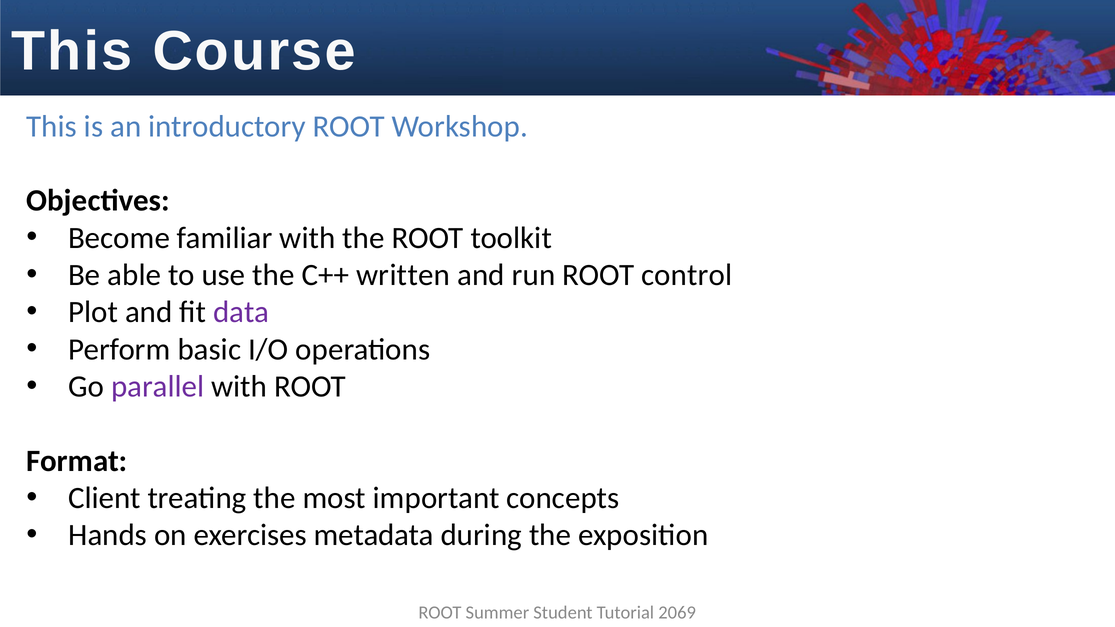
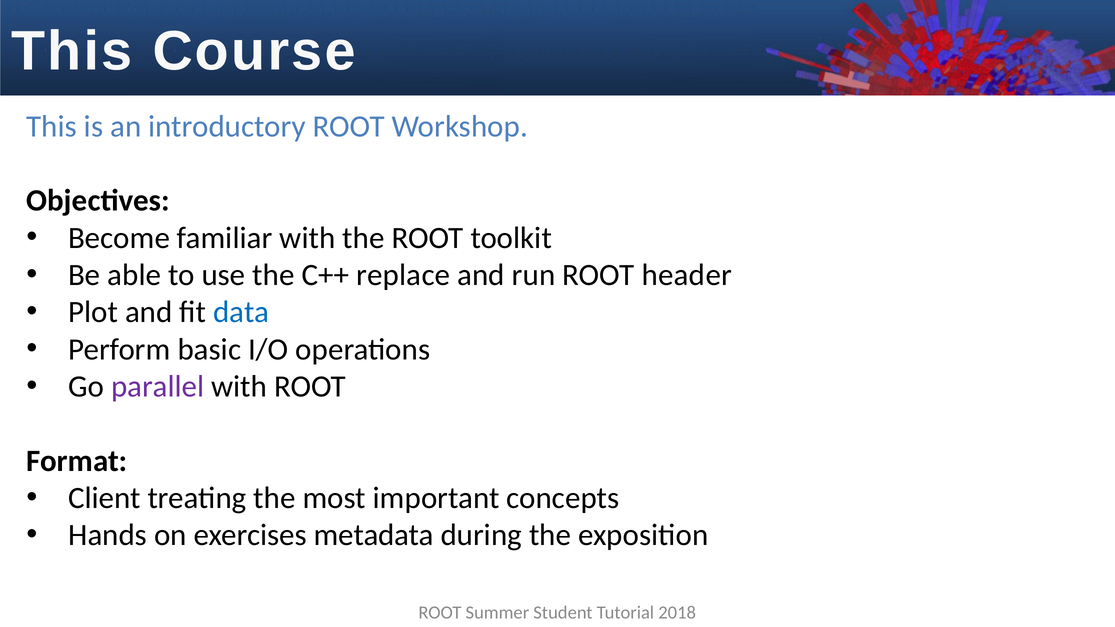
written: written -> replace (403, 275)
control: control -> header (687, 275)
data colour: purple -> blue (241, 312)
2069: 2069 -> 2018 (677, 613)
